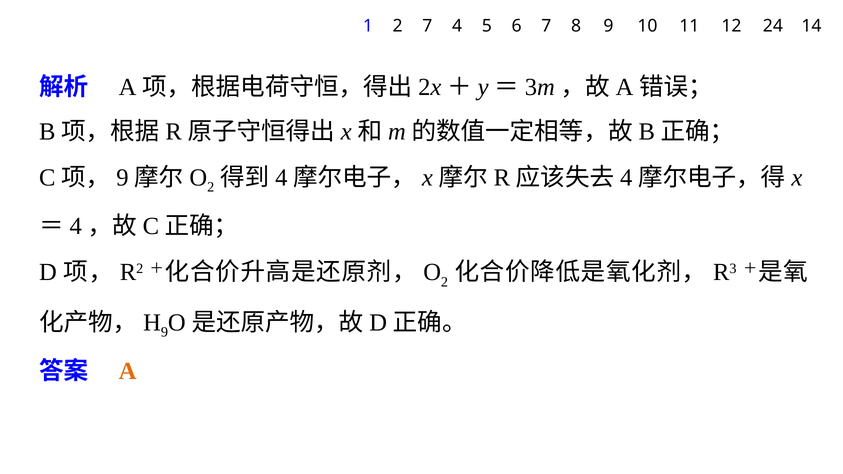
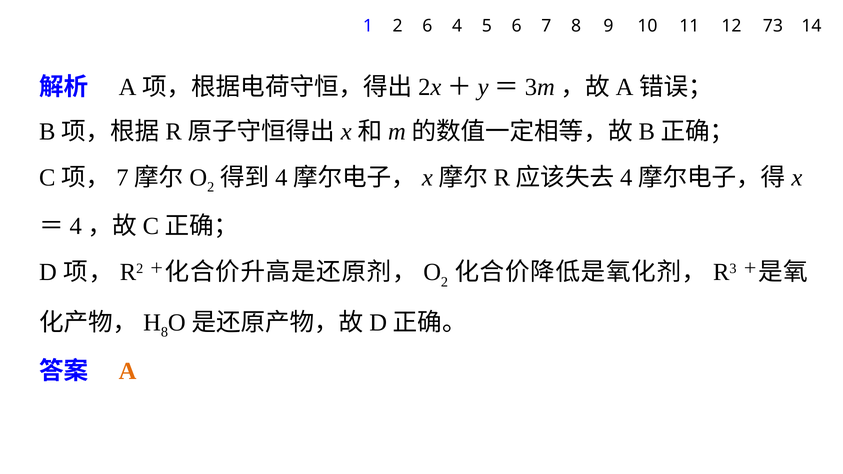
2 7: 7 -> 6 (427, 26)
24: 24 -> 73 (773, 26)
9: 9 -> 7 (122, 178)
9: 9 -> 8 (164, 332)
